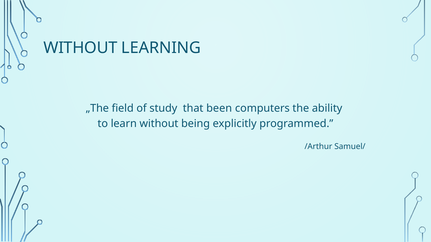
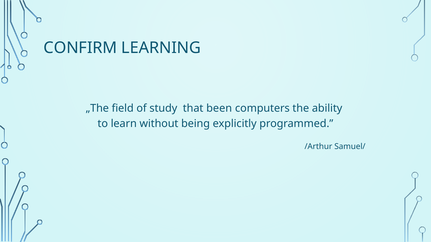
WITHOUT: WITHOUT -> CONFIRM (80, 48)
